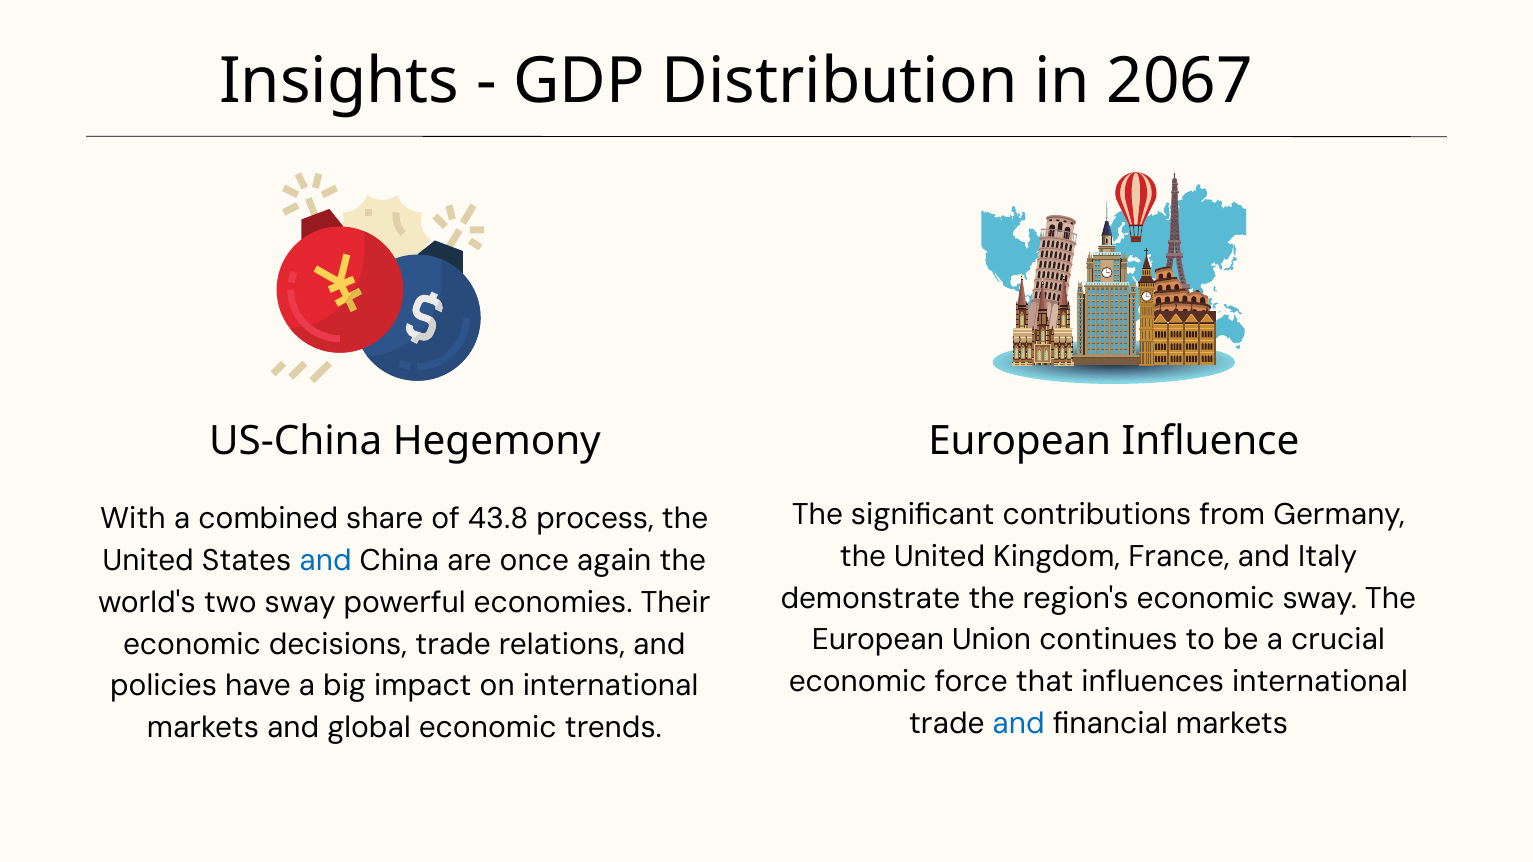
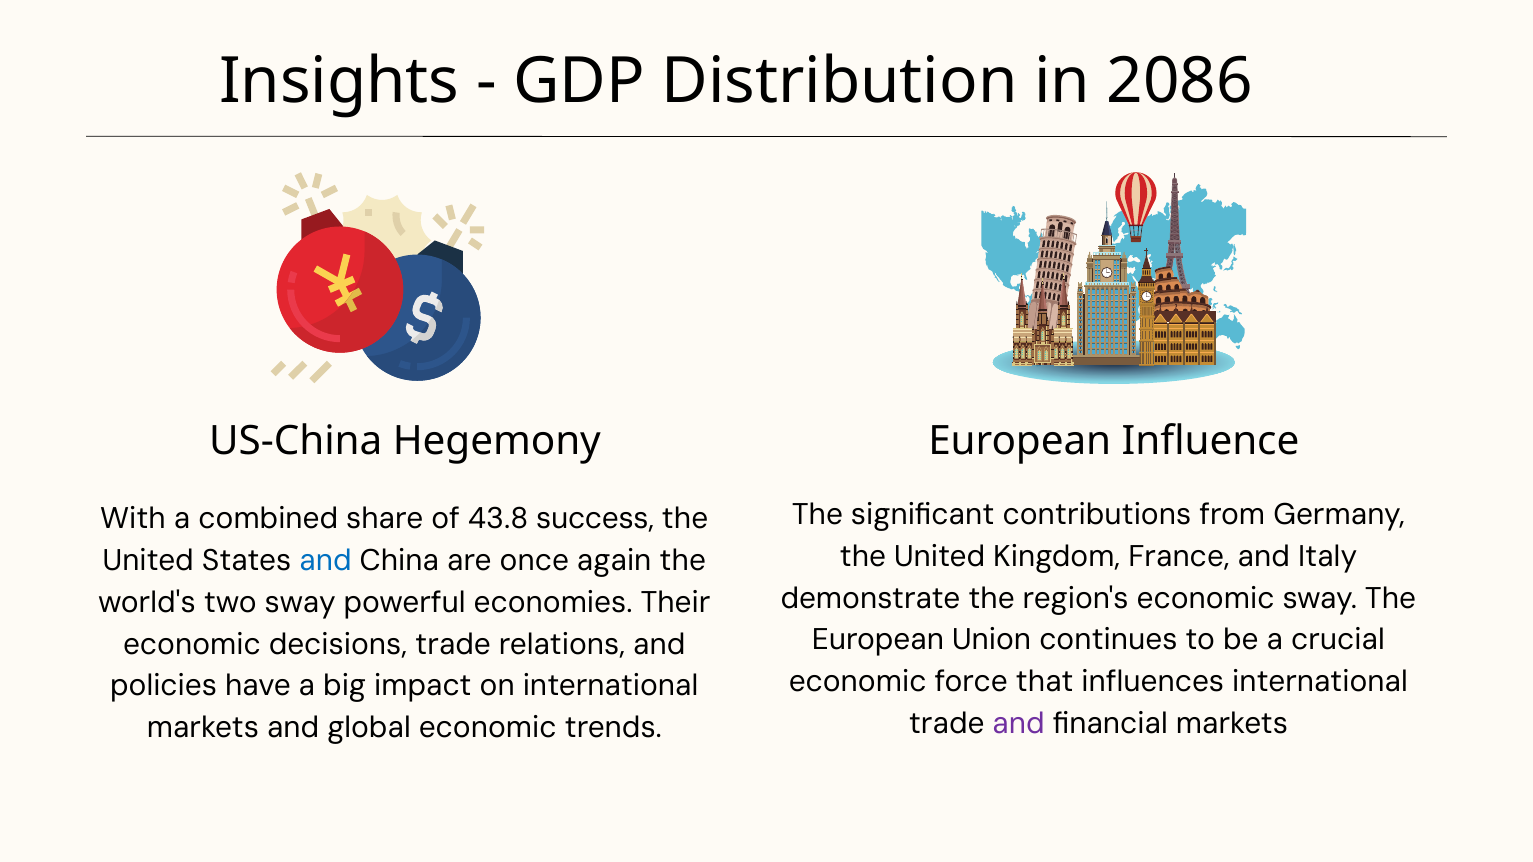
2067: 2067 -> 2086 (1180, 81)
process: process -> success (595, 519)
and colour: blue -> purple (1019, 724)
